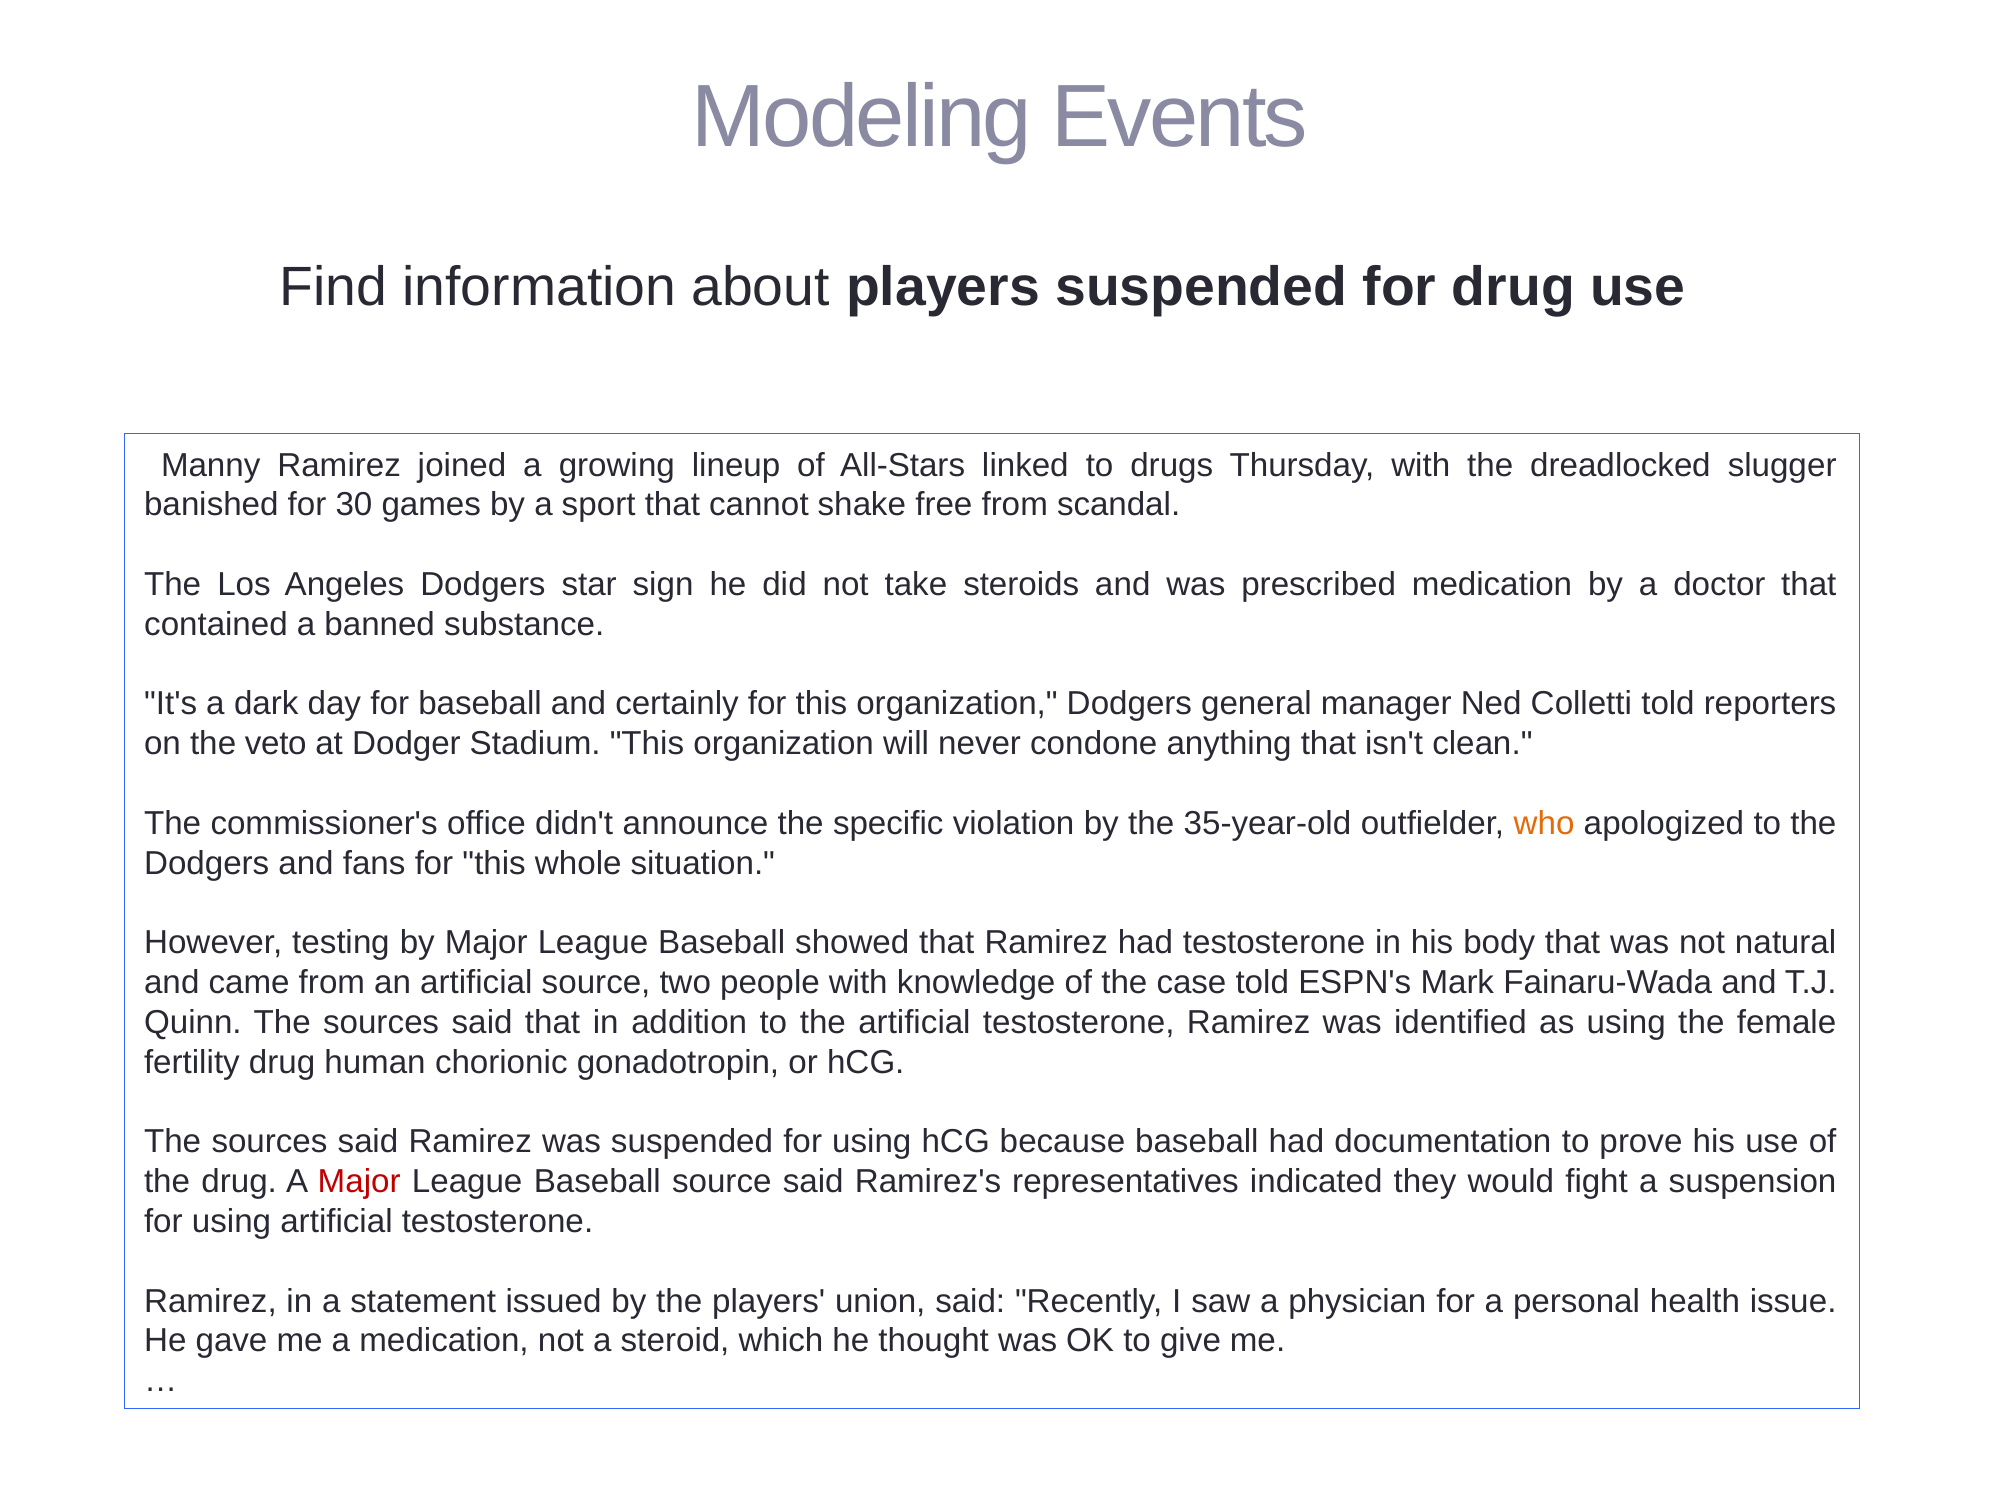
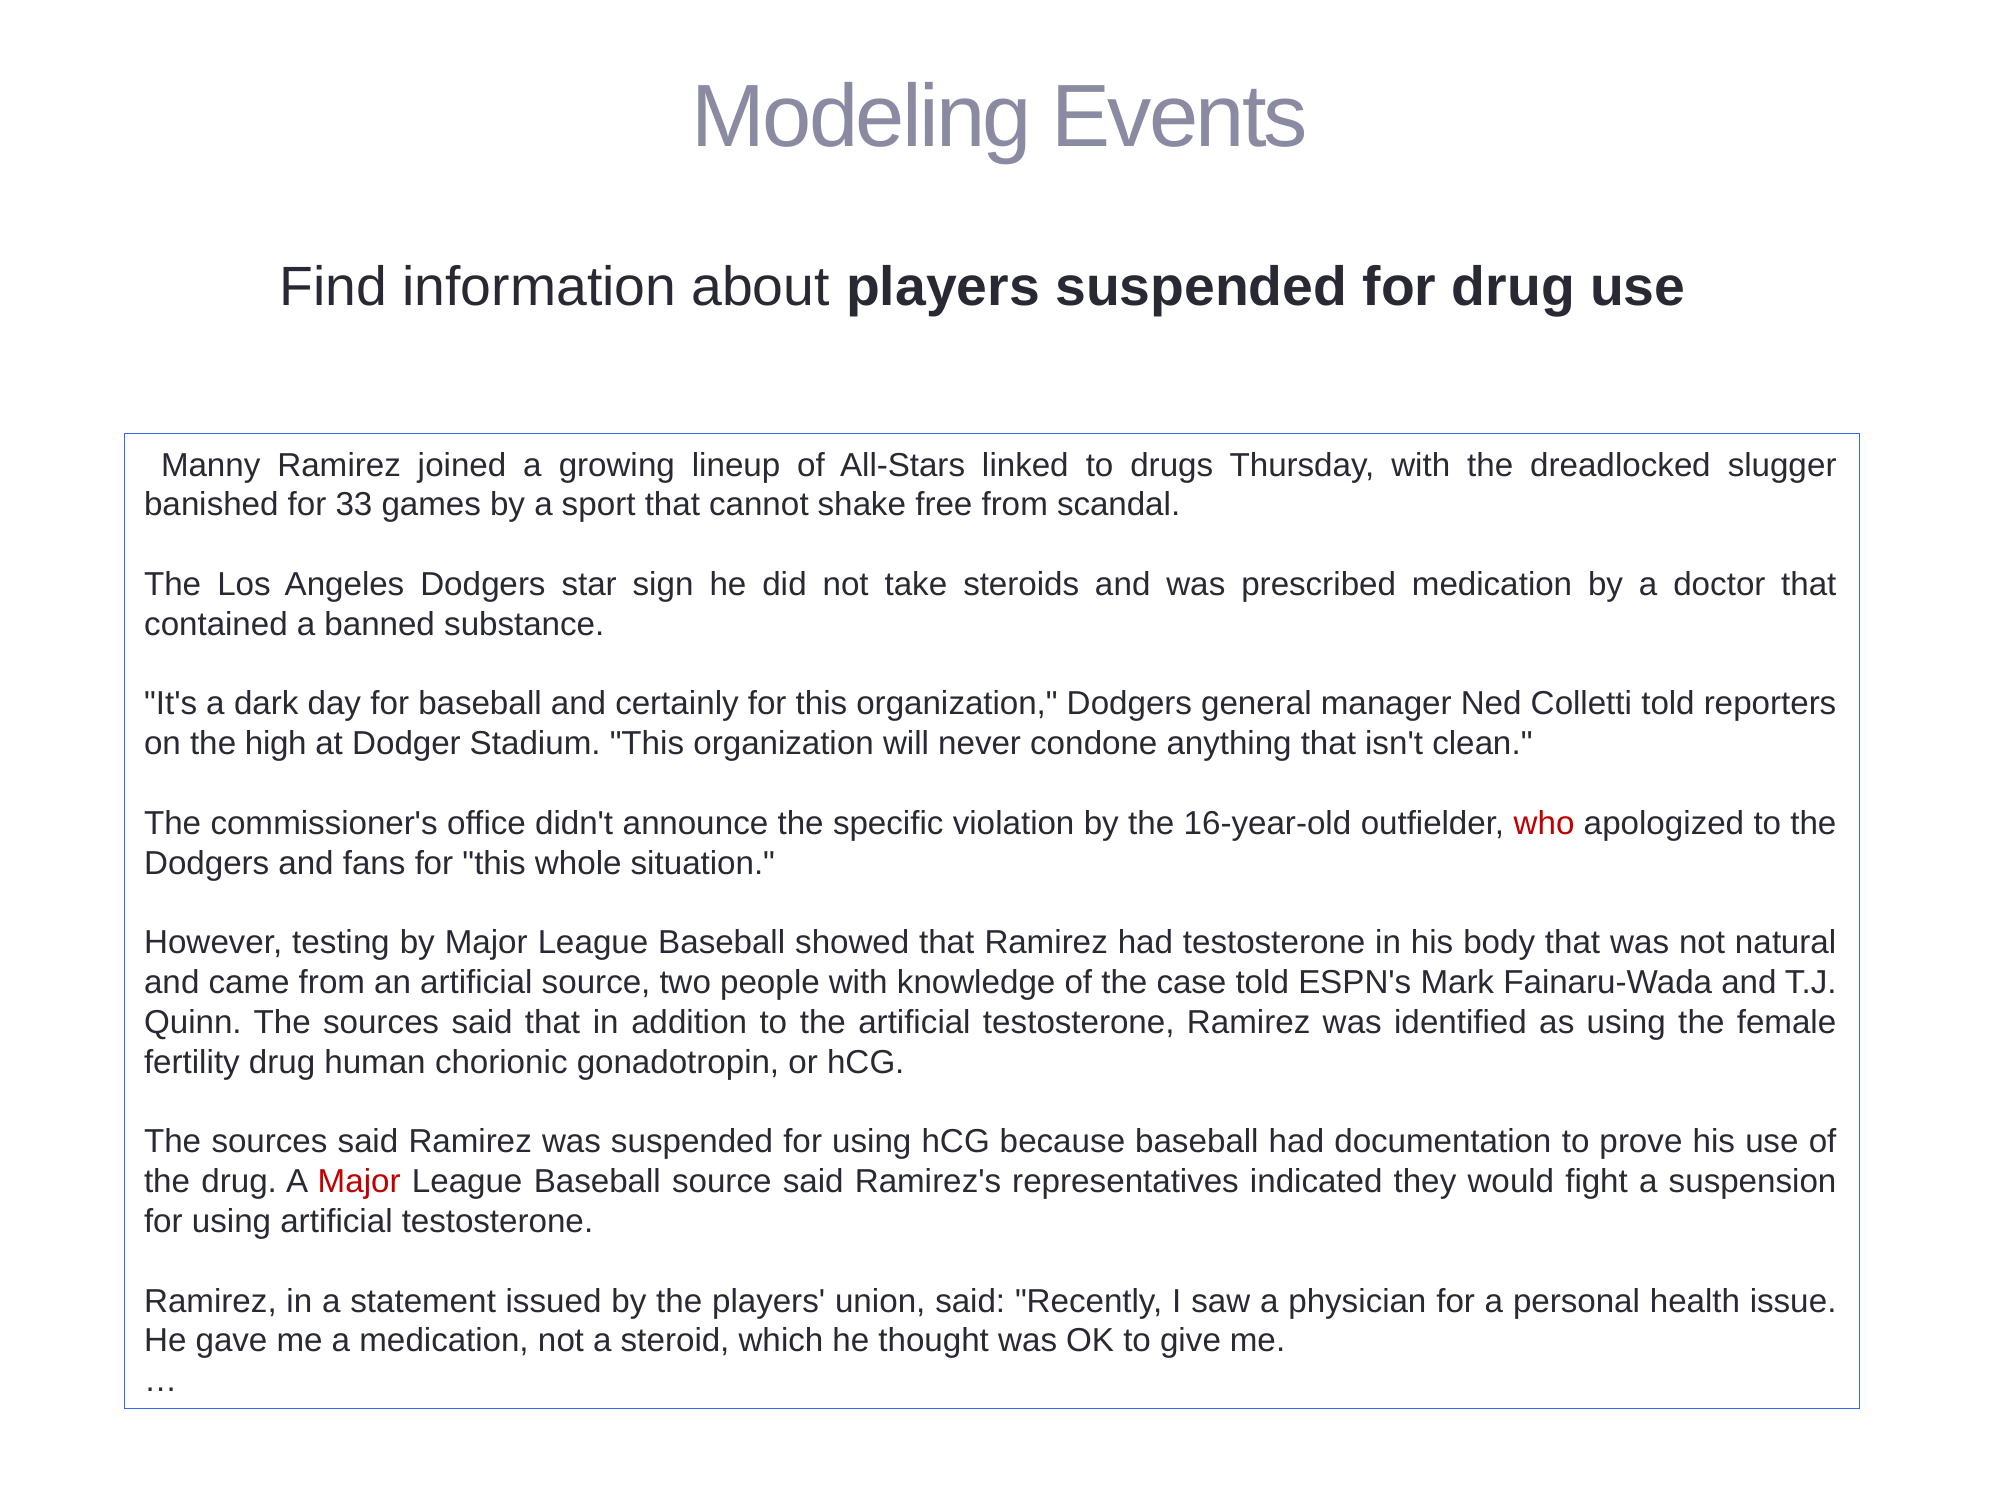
30: 30 -> 33 (354, 505)
veto: veto -> high (276, 744)
35-year-old: 35-year-old -> 16-year-old (1267, 824)
who colour: orange -> red (1544, 824)
